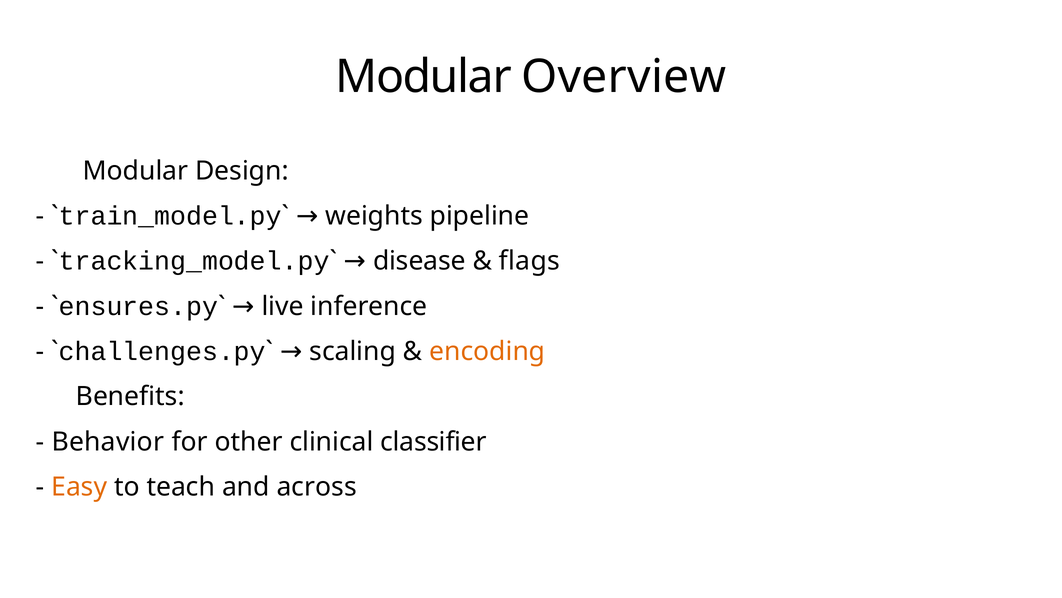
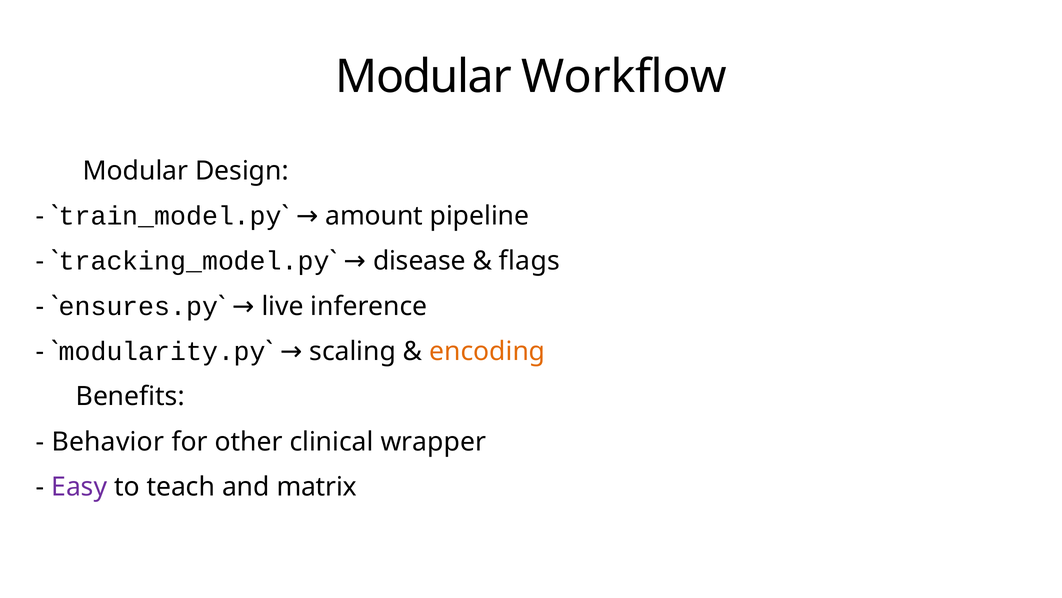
Overview: Overview -> Workflow (624, 77)
weights: weights -> amount (374, 216)
challenges.py: challenges.py -> modularity.py (162, 351)
classifier: classifier -> wrapper (433, 441)
Easy colour: orange -> purple (79, 487)
across: across -> matrix (317, 487)
